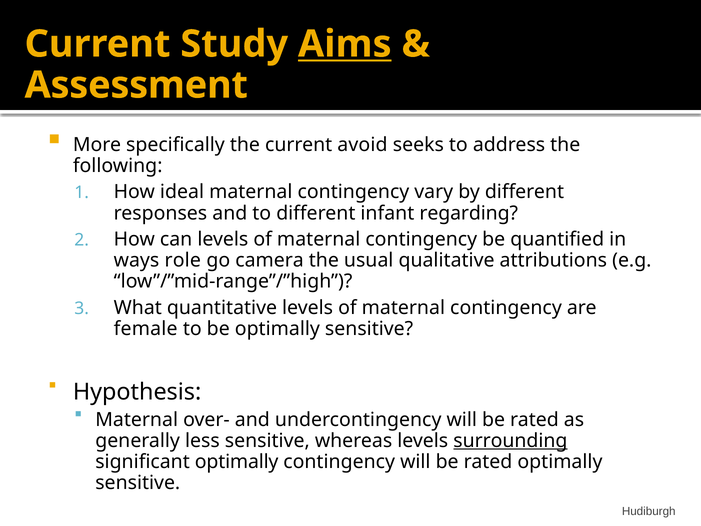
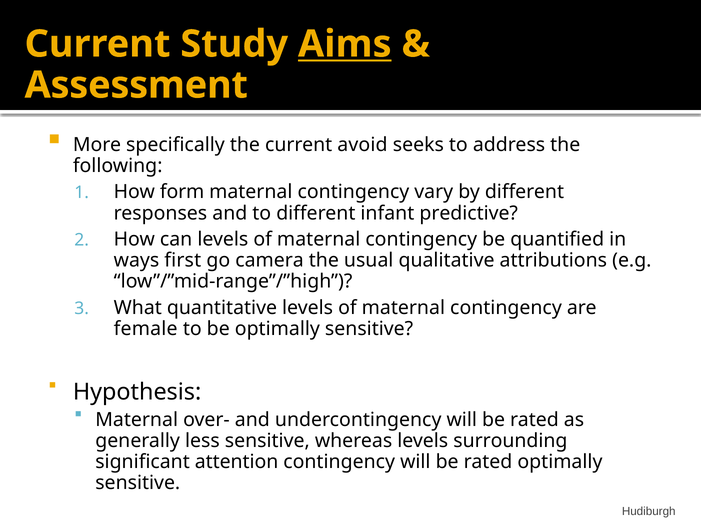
ideal: ideal -> form (182, 192)
regarding: regarding -> predictive (469, 213)
role: role -> first (183, 260)
surrounding underline: present -> none (510, 440)
significant optimally: optimally -> attention (237, 462)
